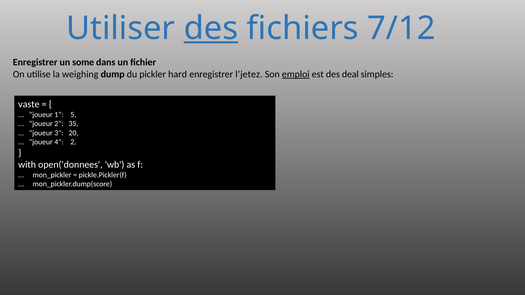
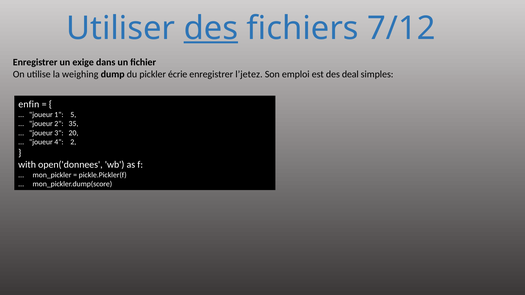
some: some -> exige (83, 62)
hard: hard -> écrie (178, 74)
emploi underline: present -> none (296, 74)
vaste: vaste -> enfin (29, 104)
